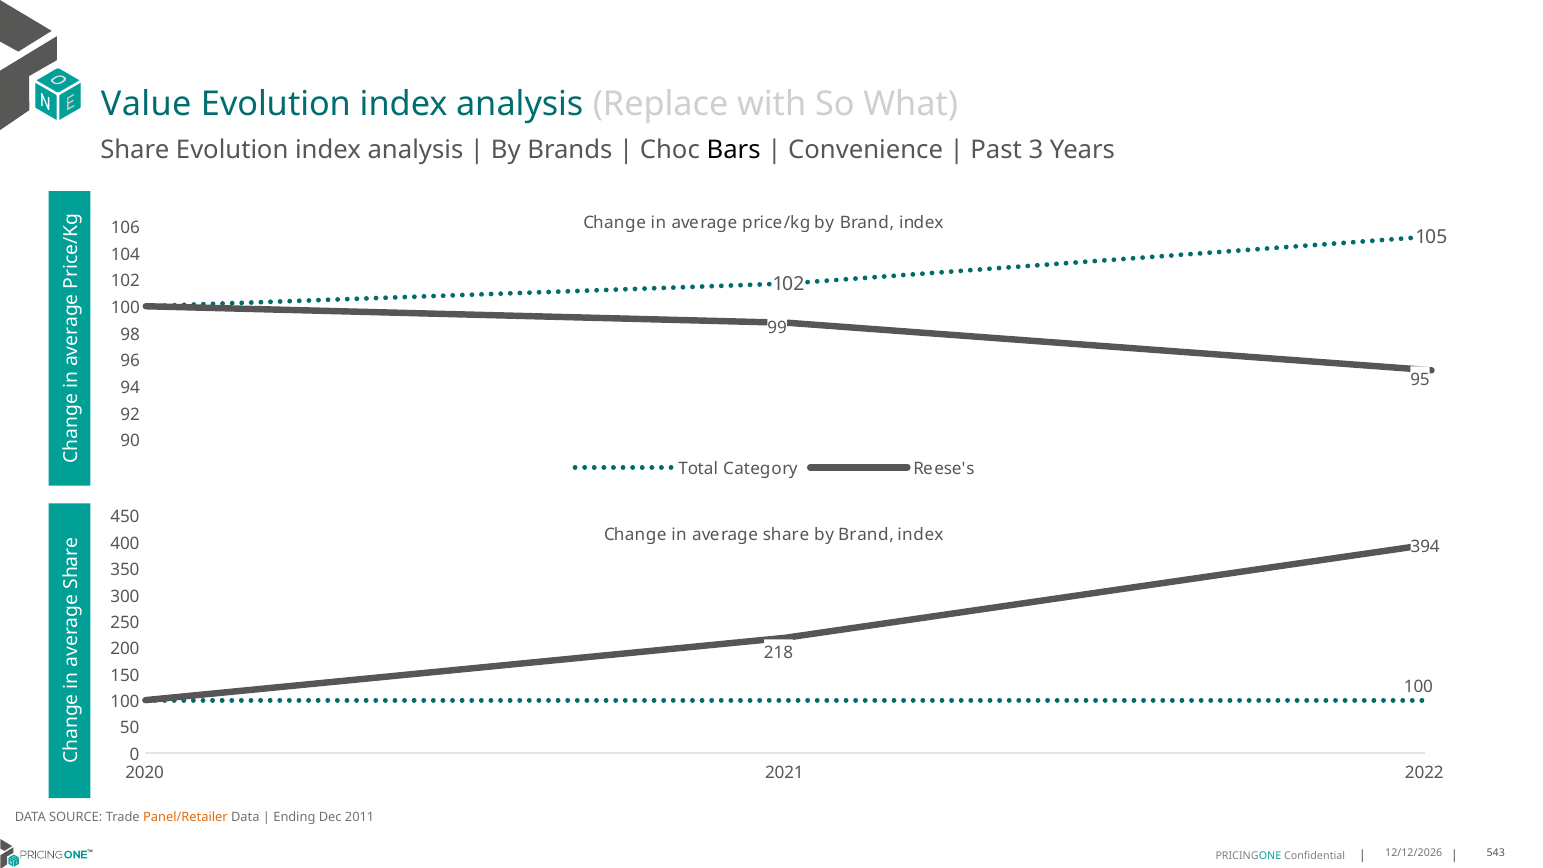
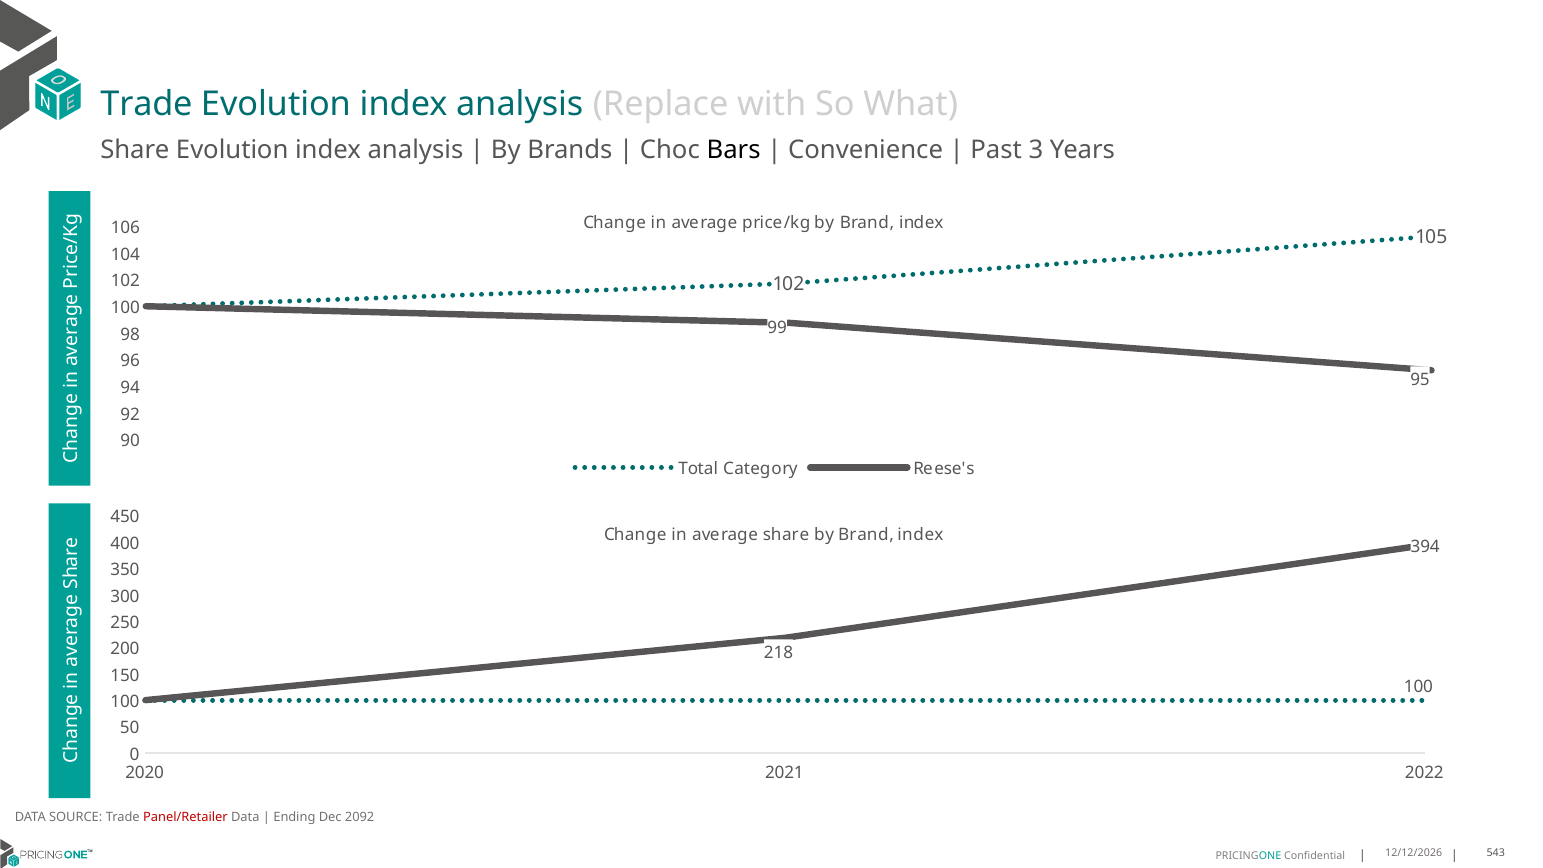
Value: Value -> Trade (146, 104)
Panel/Retailer colour: orange -> red (185, 817)
2011: 2011 -> 2092 (360, 817)
